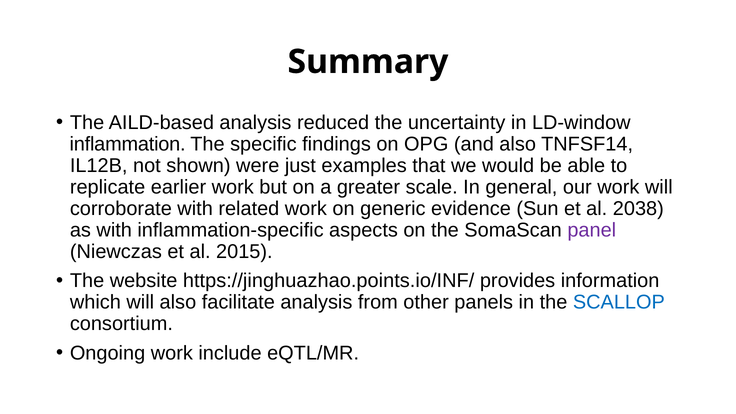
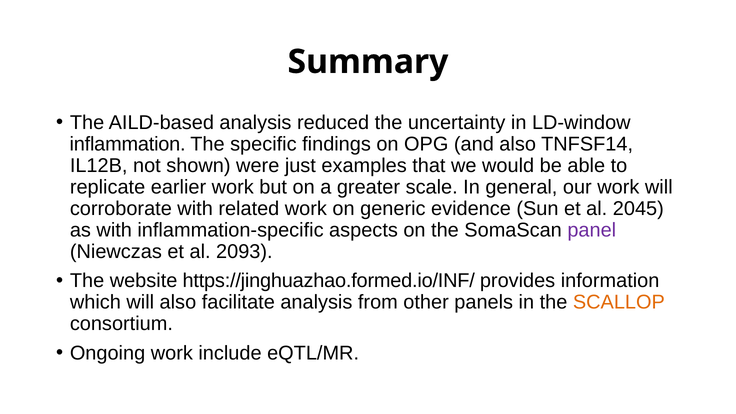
2038: 2038 -> 2045 (638, 209)
2015: 2015 -> 2093 (244, 252)
https://jinghuazhao.points.io/INF/: https://jinghuazhao.points.io/INF/ -> https://jinghuazhao.formed.io/INF/ (329, 281)
SCALLOP colour: blue -> orange (619, 302)
